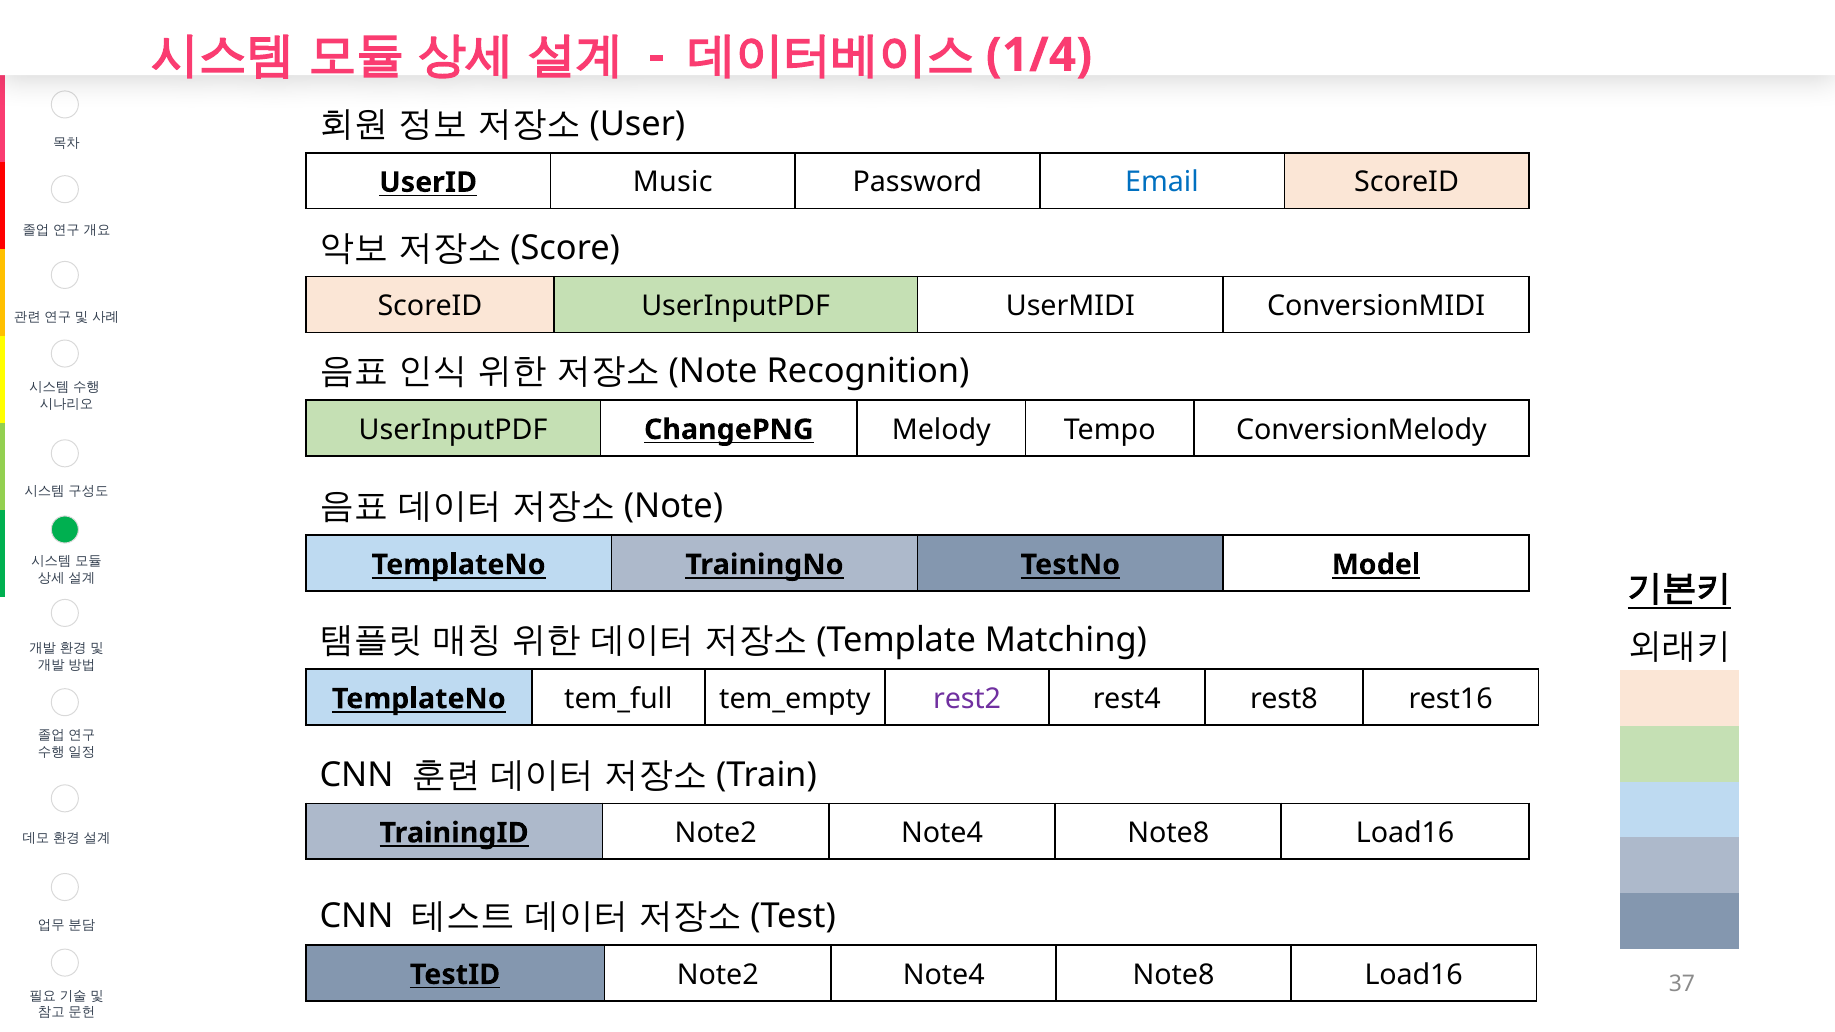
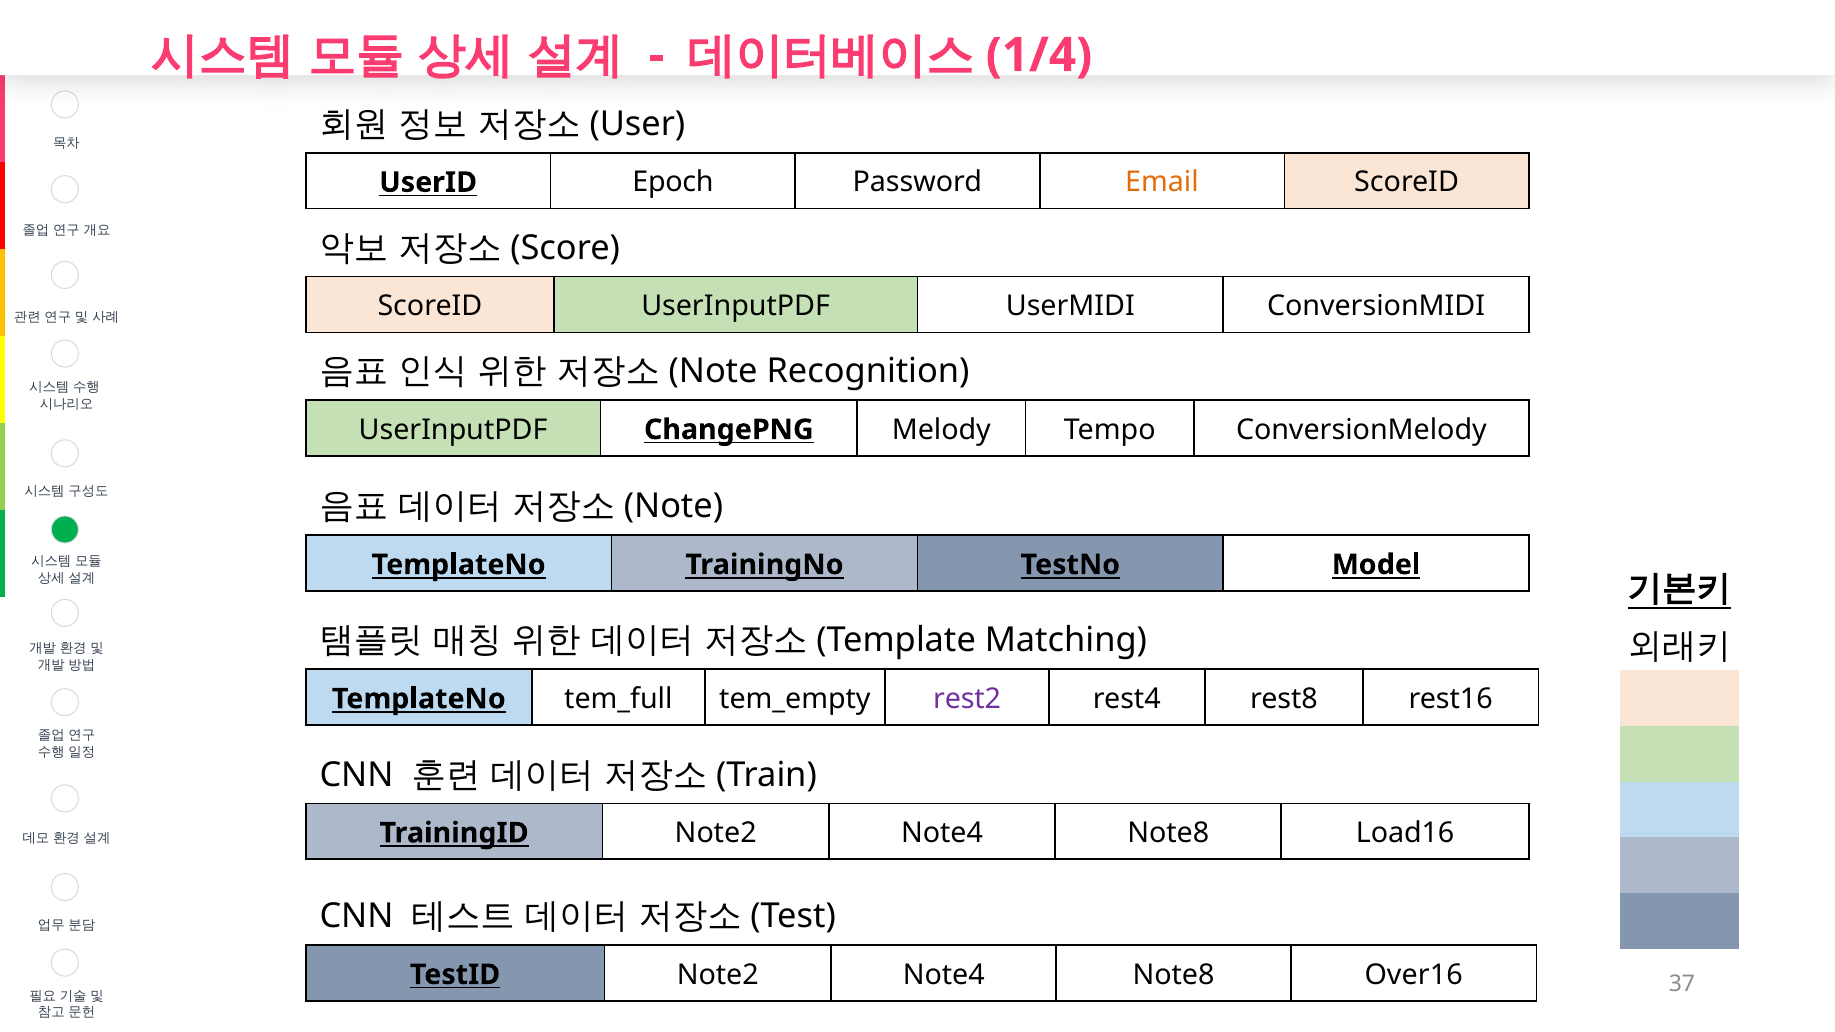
Music: Music -> Epoch (673, 182)
Email colour: blue -> orange (1162, 182)
Load16: Load16 -> Over16 (1414, 975)
